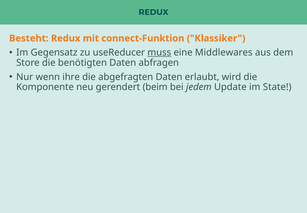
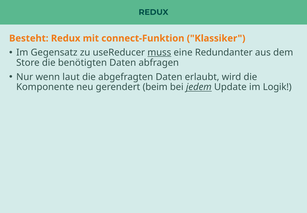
Middlewares: Middlewares -> Redundanter (224, 52)
ihre: ihre -> laut (71, 77)
jedem underline: none -> present (199, 87)
State: State -> Logik (277, 87)
